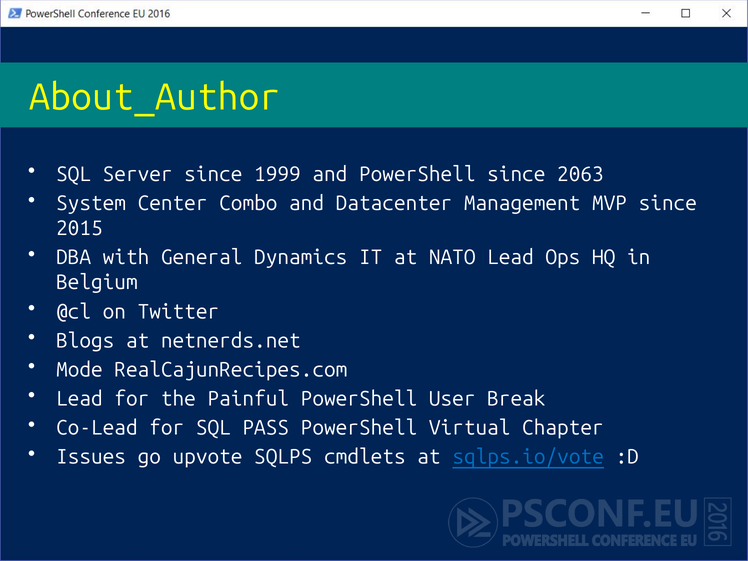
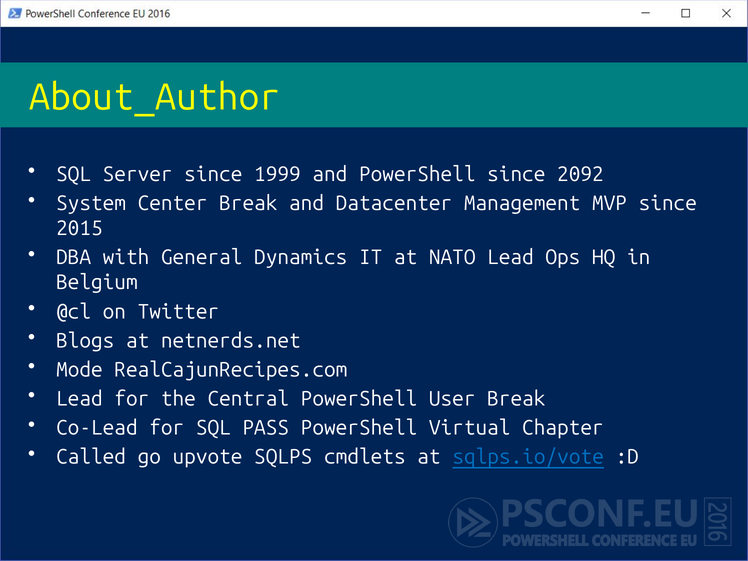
2063: 2063 -> 2092 (580, 174)
Center Combo: Combo -> Break (248, 204)
Painful: Painful -> Central (248, 399)
Issues: Issues -> Called (91, 457)
